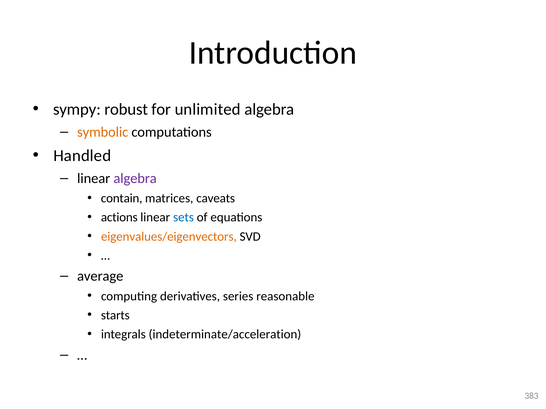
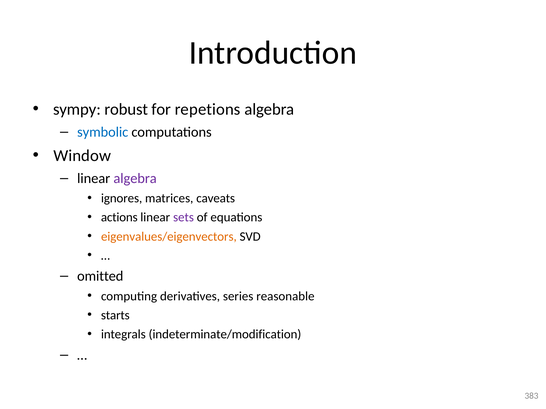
unlimited: unlimited -> repetions (208, 109)
symbolic colour: orange -> blue (103, 132)
Handled: Handled -> Window (82, 156)
contain: contain -> ignores (122, 199)
sets colour: blue -> purple (183, 218)
average: average -> omitted (100, 277)
indeterminate/acceleration: indeterminate/acceleration -> indeterminate/modification (225, 335)
